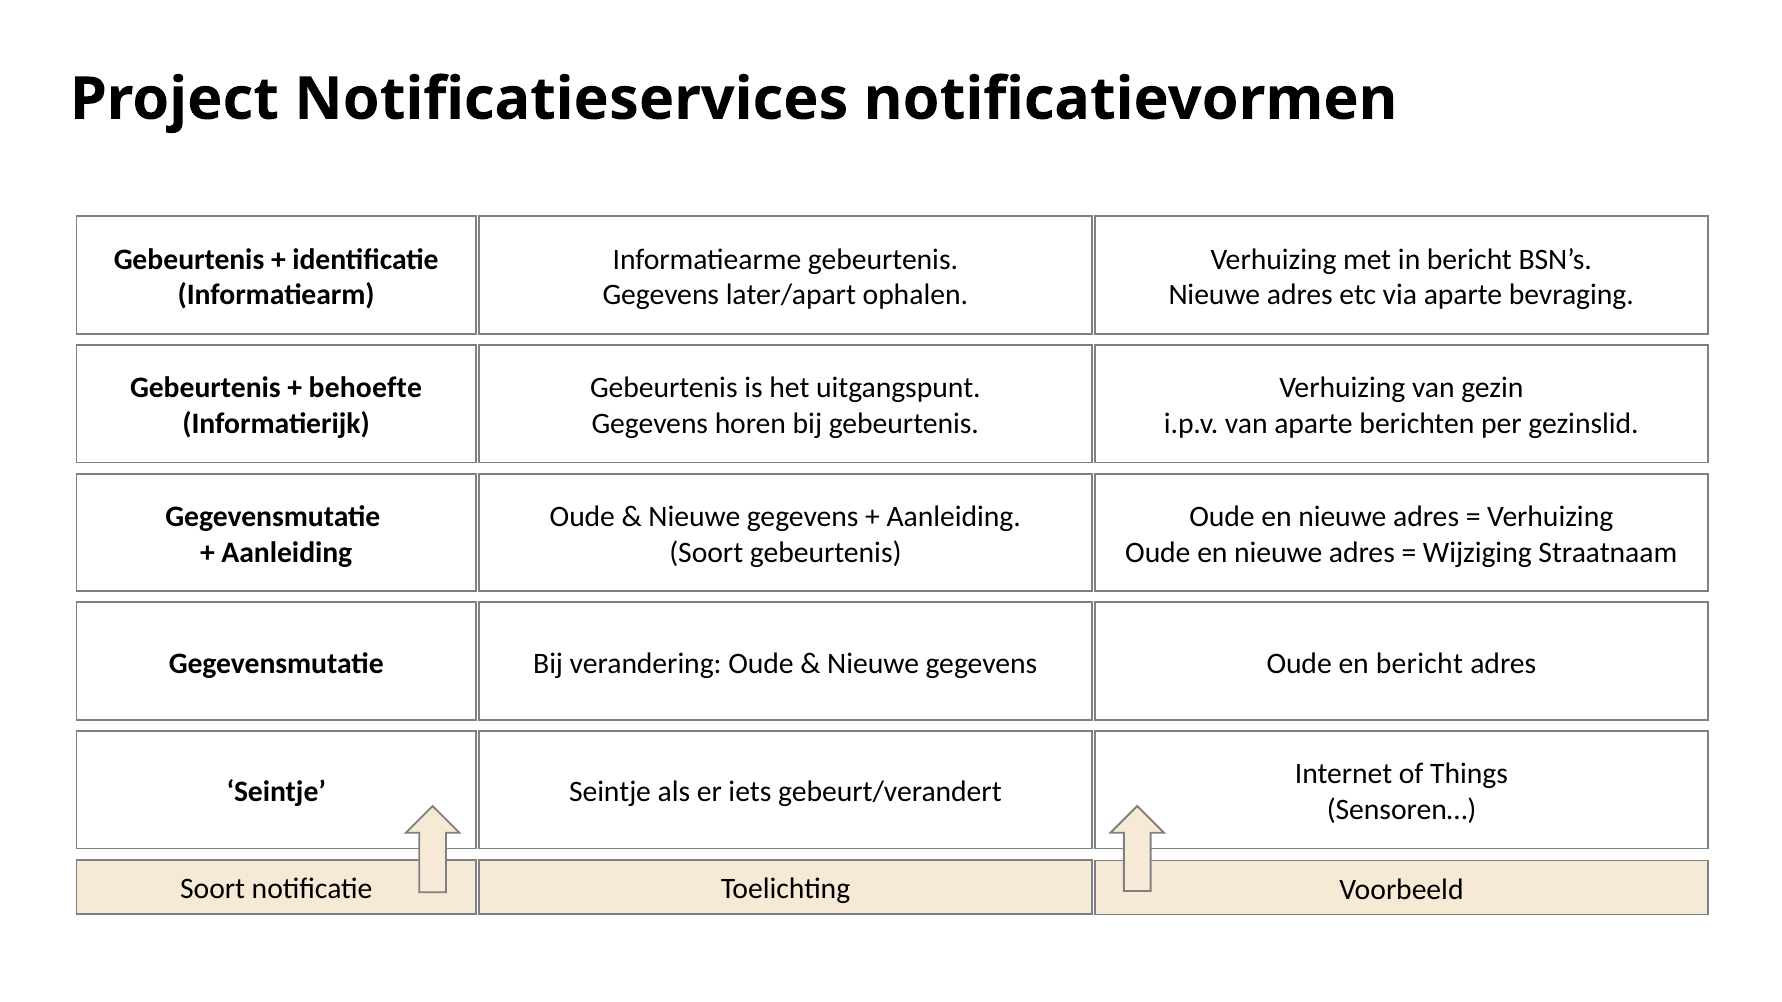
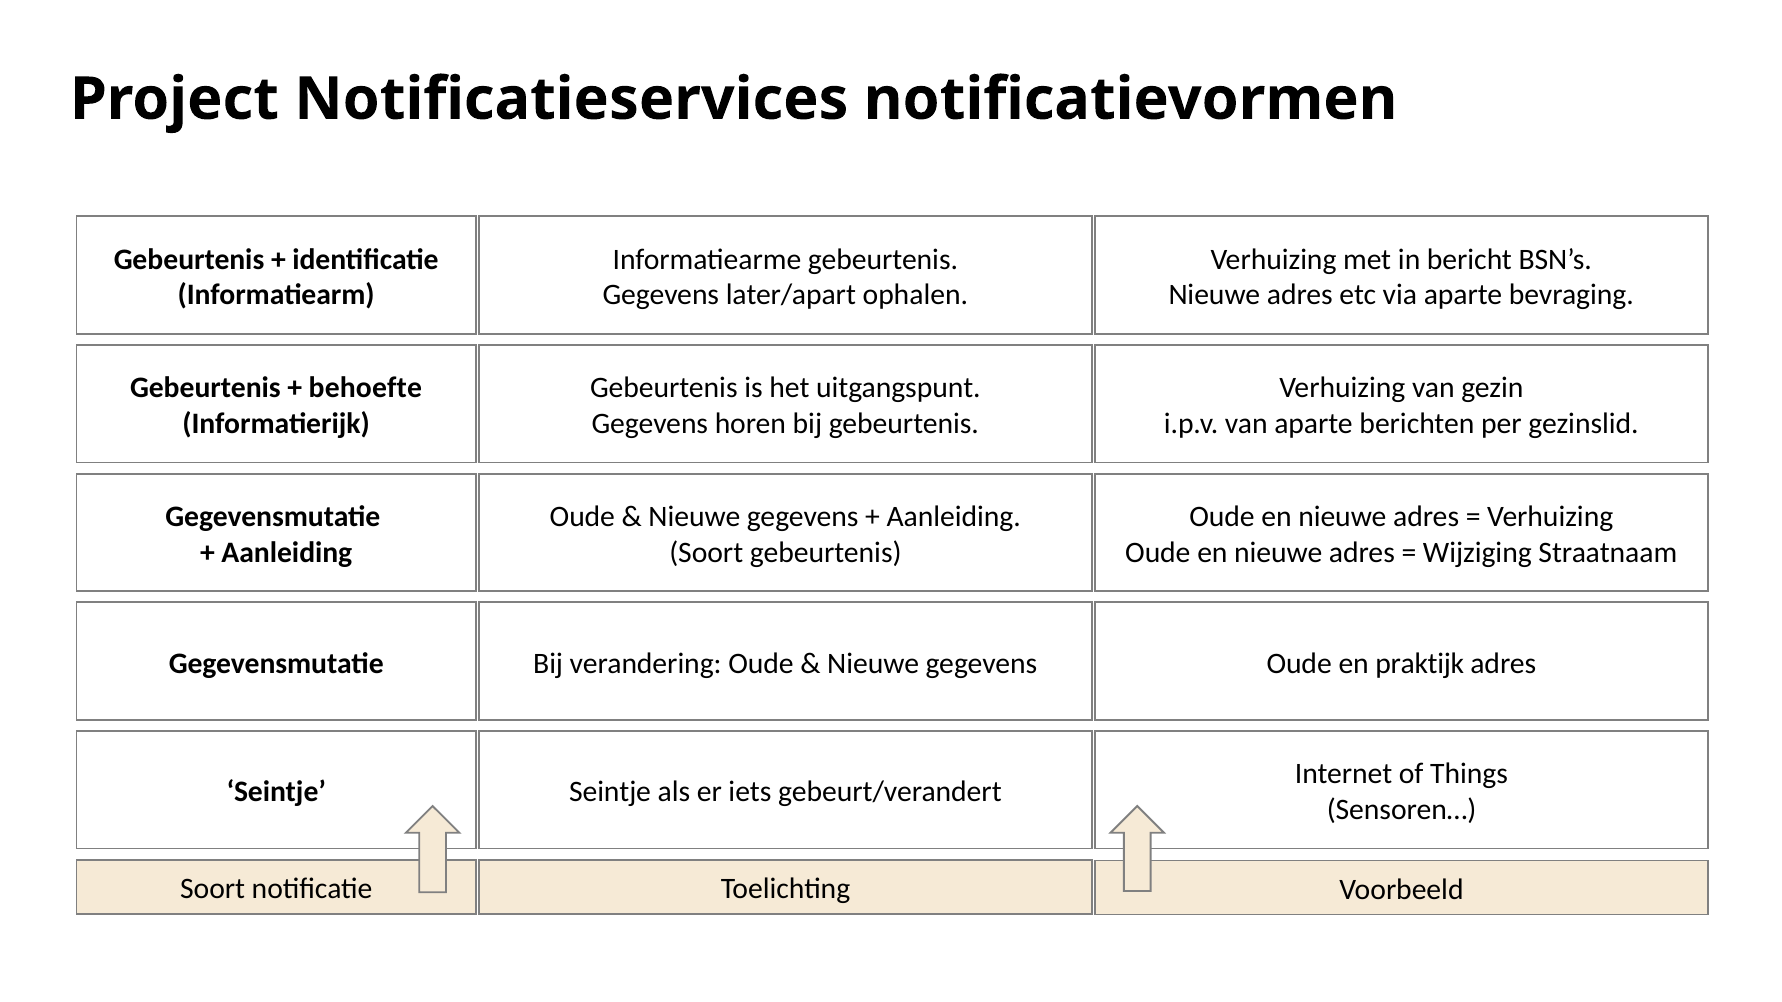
en bericht: bericht -> praktijk (1420, 664)
